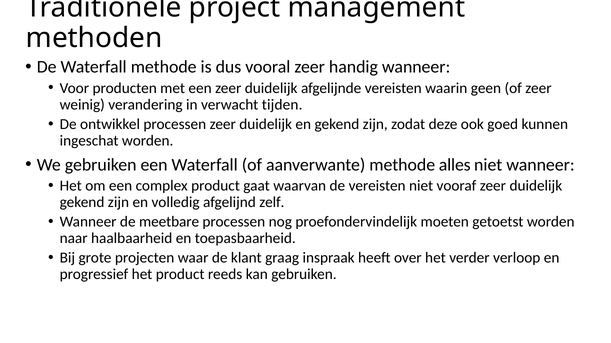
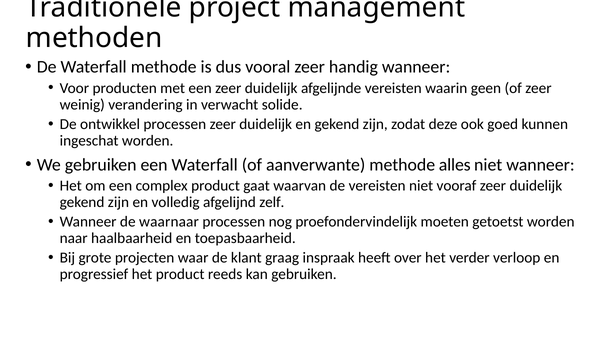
tijden: tijden -> solide (282, 105)
meetbare: meetbare -> waarnaar (169, 222)
